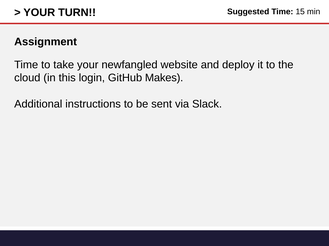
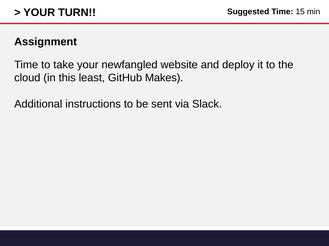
login: login -> least (92, 78)
